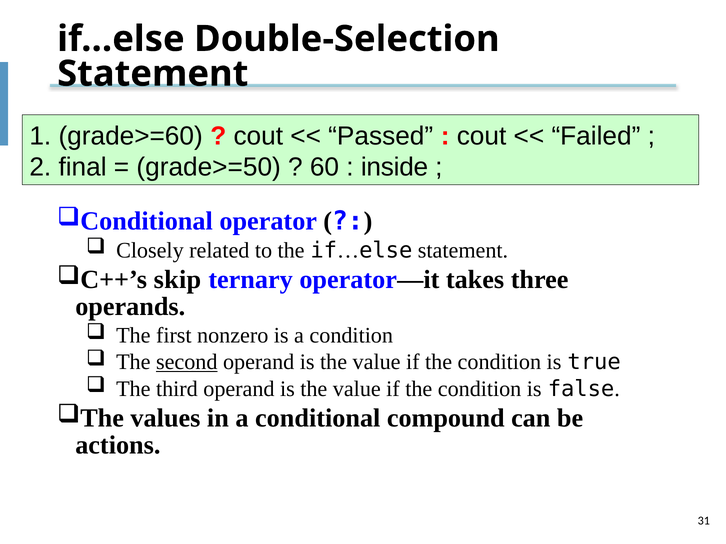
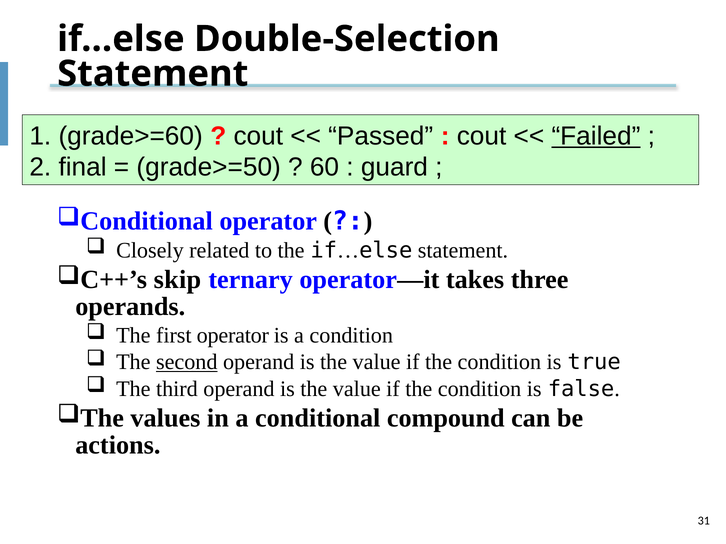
Failed underline: none -> present (596, 136)
inside: inside -> guard (394, 168)
first nonzero: nonzero -> operator (233, 336)
